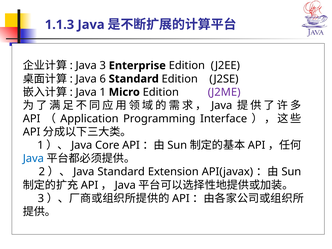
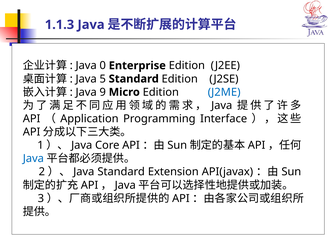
Java 3: 3 -> 0 (103, 66)
6: 6 -> 5 (103, 79)
Java 1: 1 -> 9 (103, 92)
J2ME colour: purple -> blue (224, 92)
